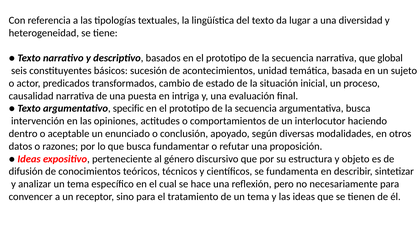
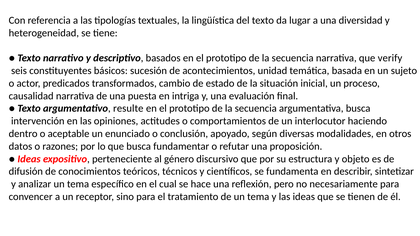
global: global -> verify (390, 58)
specific: specific -> resulte (128, 109)
